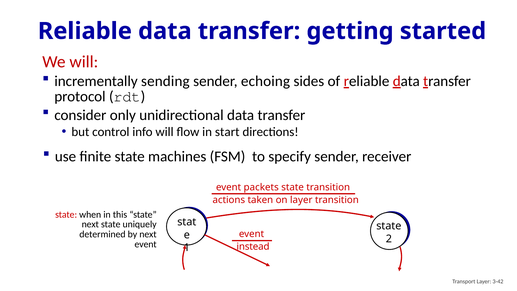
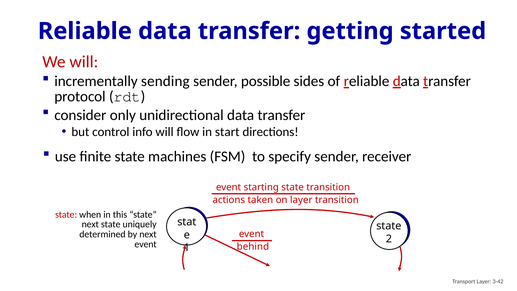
echoing: echoing -> possible (266, 81)
packets: packets -> starting (261, 187)
instead: instead -> behind (253, 247)
